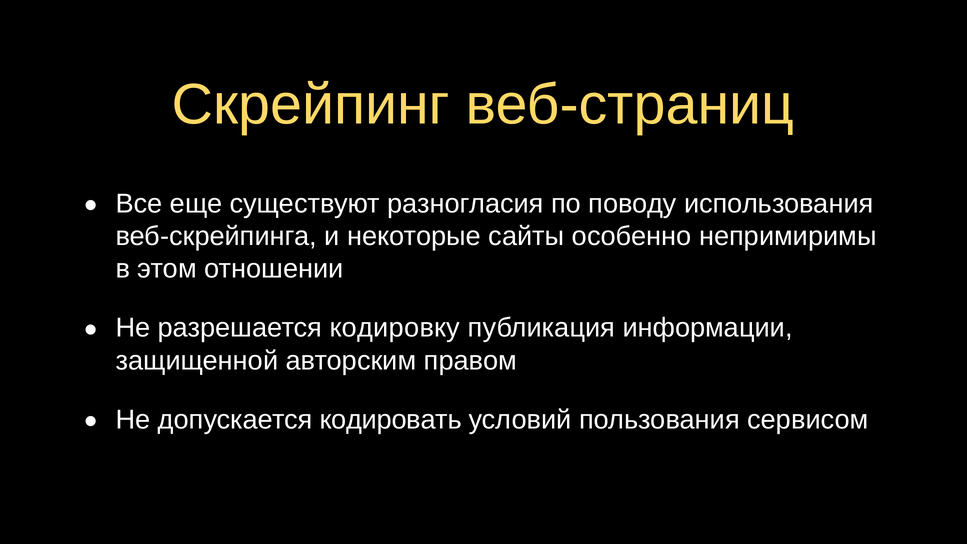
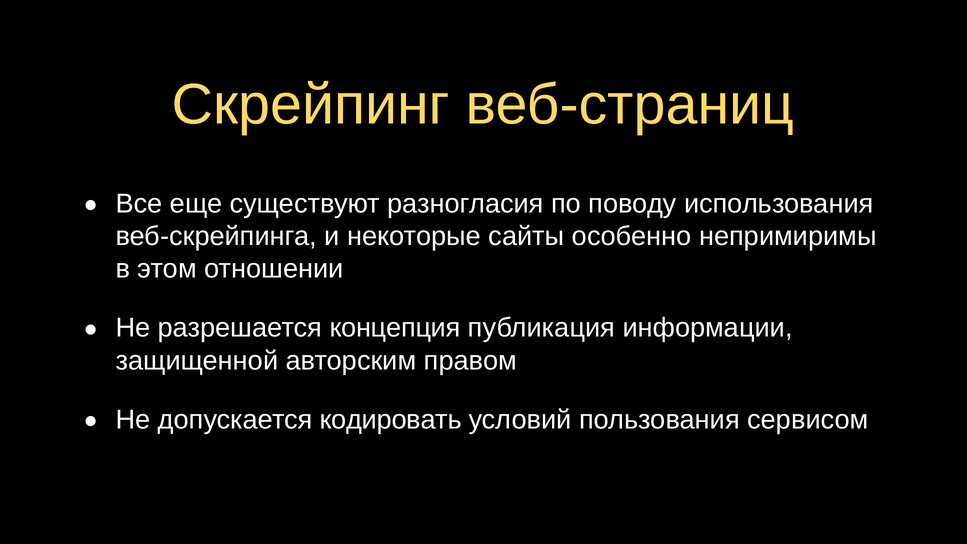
кодировку: кодировку -> концепция (395, 328)
